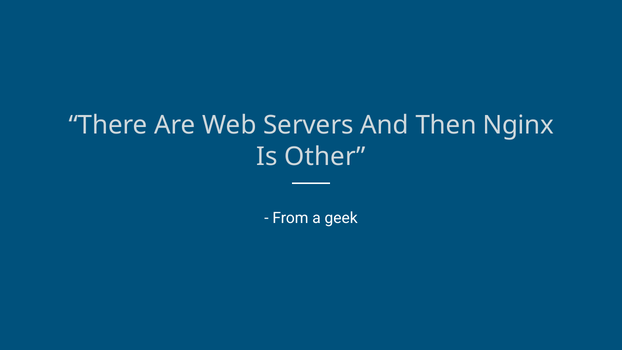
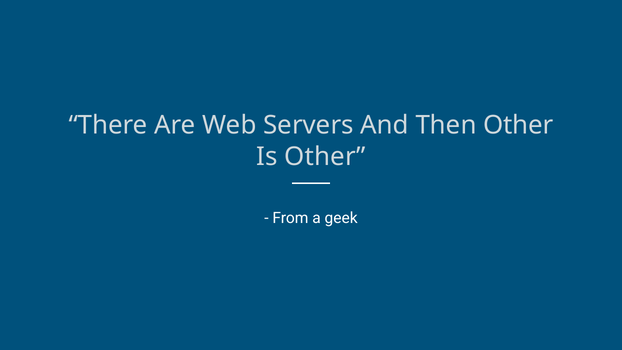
Then Nginx: Nginx -> Other (518, 125)
